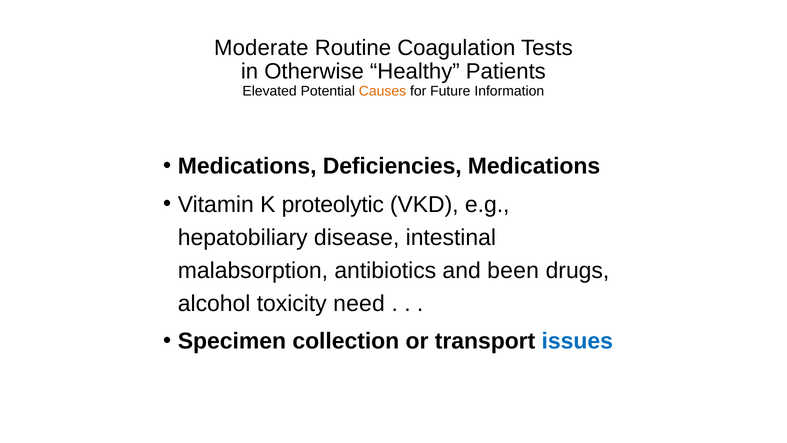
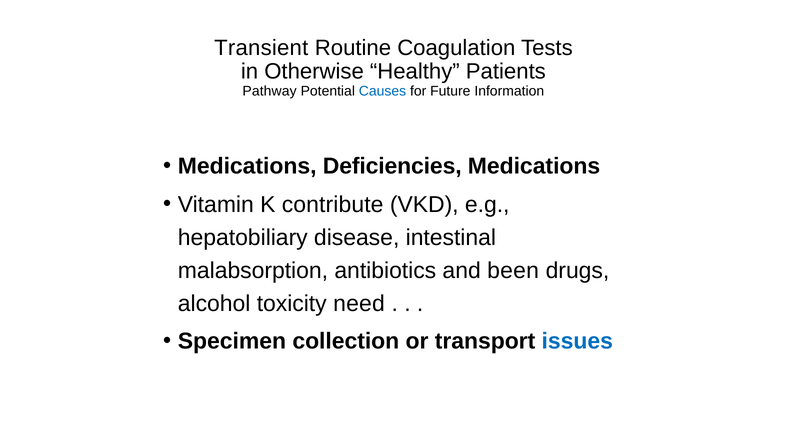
Moderate: Moderate -> Transient (261, 48)
Elevated: Elevated -> Pathway (270, 91)
Causes colour: orange -> blue (382, 91)
proteolytic: proteolytic -> contribute (333, 204)
